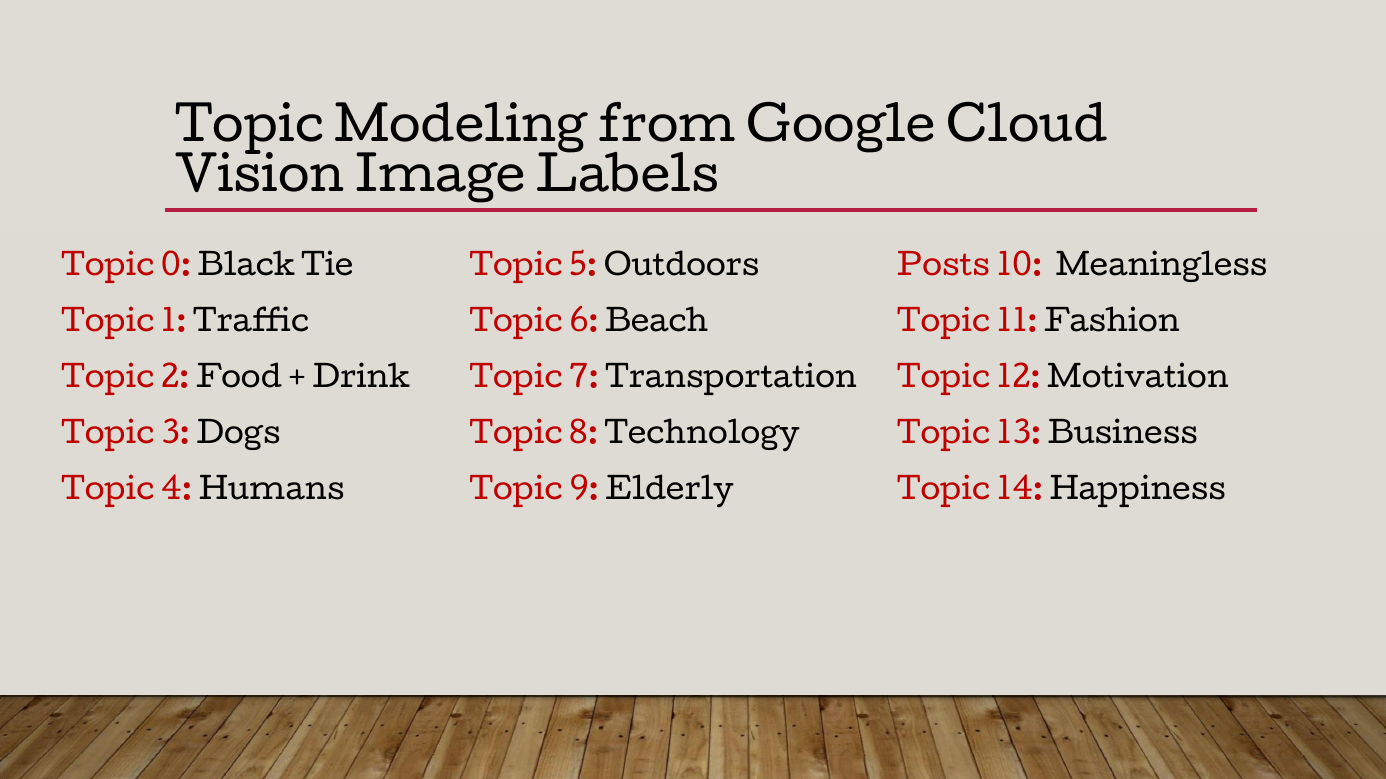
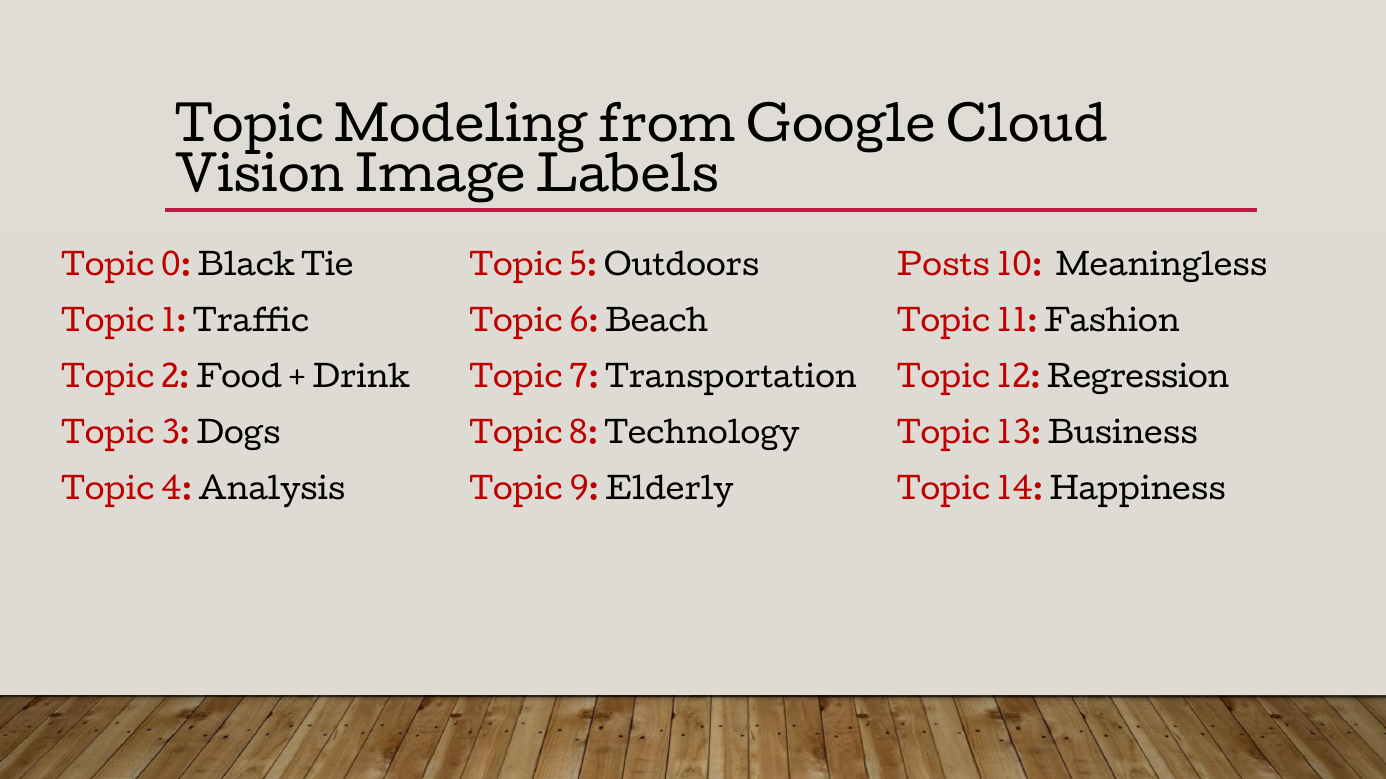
Motivation: Motivation -> Regression (1138, 378)
Humans: Humans -> Analysis (272, 490)
